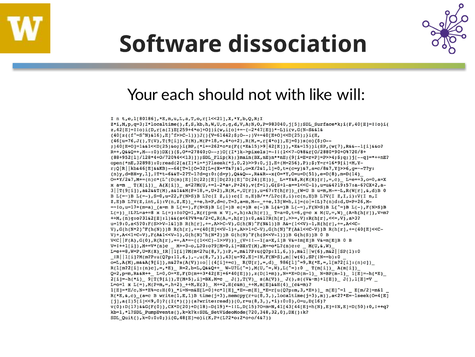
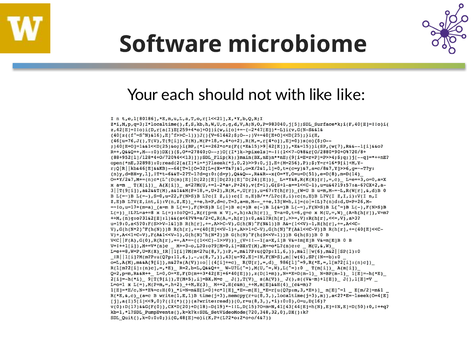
dissociation: dissociation -> microbiome (298, 44)
like will: will -> like (351, 95)
